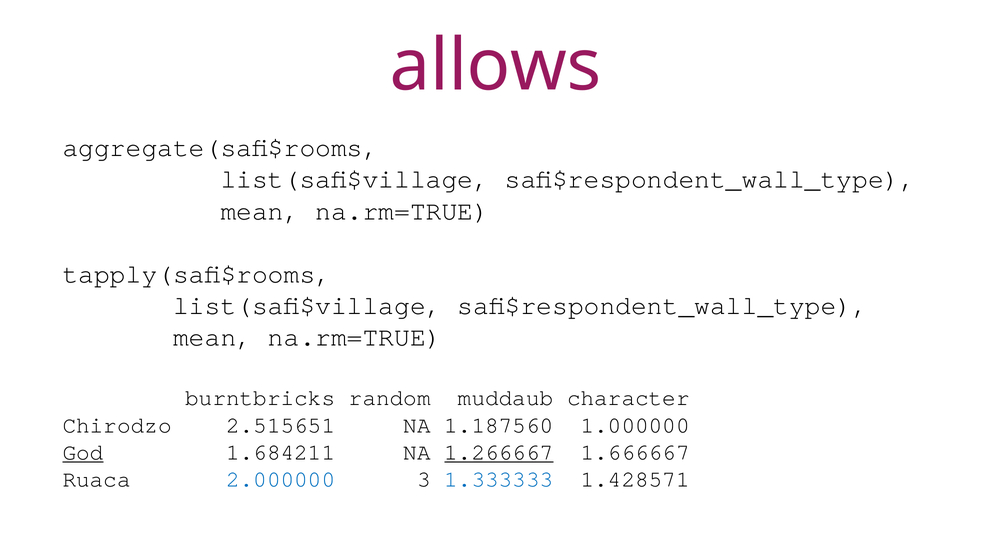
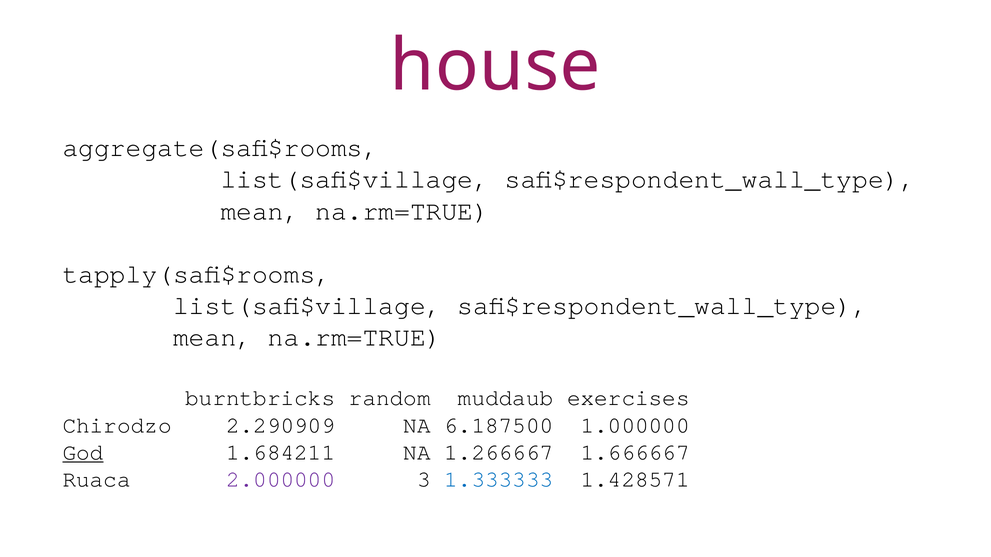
allows: allows -> house (495, 66)
character: character -> exercises (628, 398)
2.515651: 2.515651 -> 2.290909 (281, 425)
1.187560: 1.187560 -> 6.187500 (499, 425)
1.266667 underline: present -> none (499, 453)
2.000000 colour: blue -> purple (281, 480)
